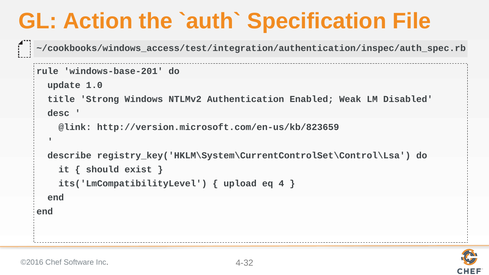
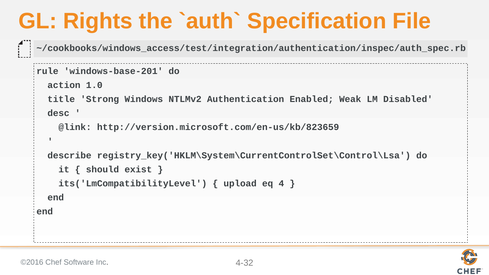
Action: Action -> Rights (98, 21)
update: update -> action (64, 85)
